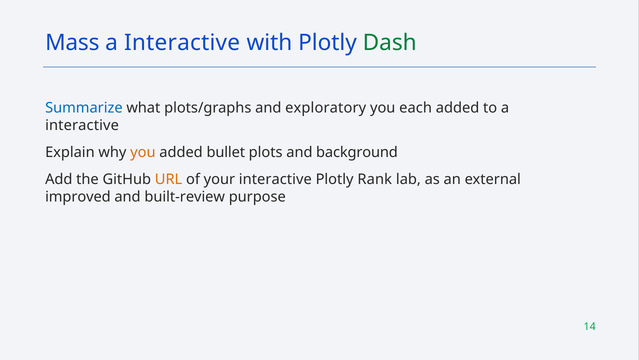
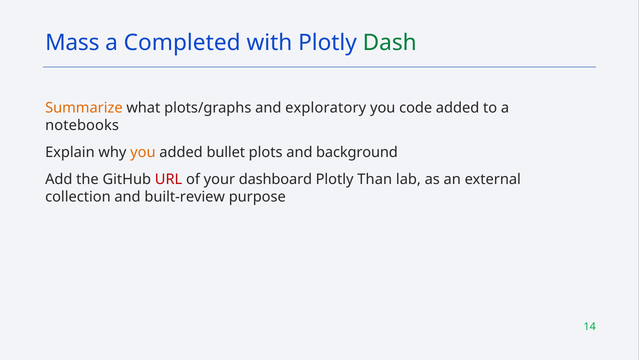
Interactive: Interactive -> Completed (182, 43)
Summarize colour: blue -> orange (84, 108)
each: each -> code (416, 108)
interactive: interactive -> notebooks (82, 125)
URL colour: orange -> red (169, 179)
your interactive: interactive -> dashboard (275, 179)
Rank: Rank -> Than (375, 179)
improved: improved -> collection (78, 197)
